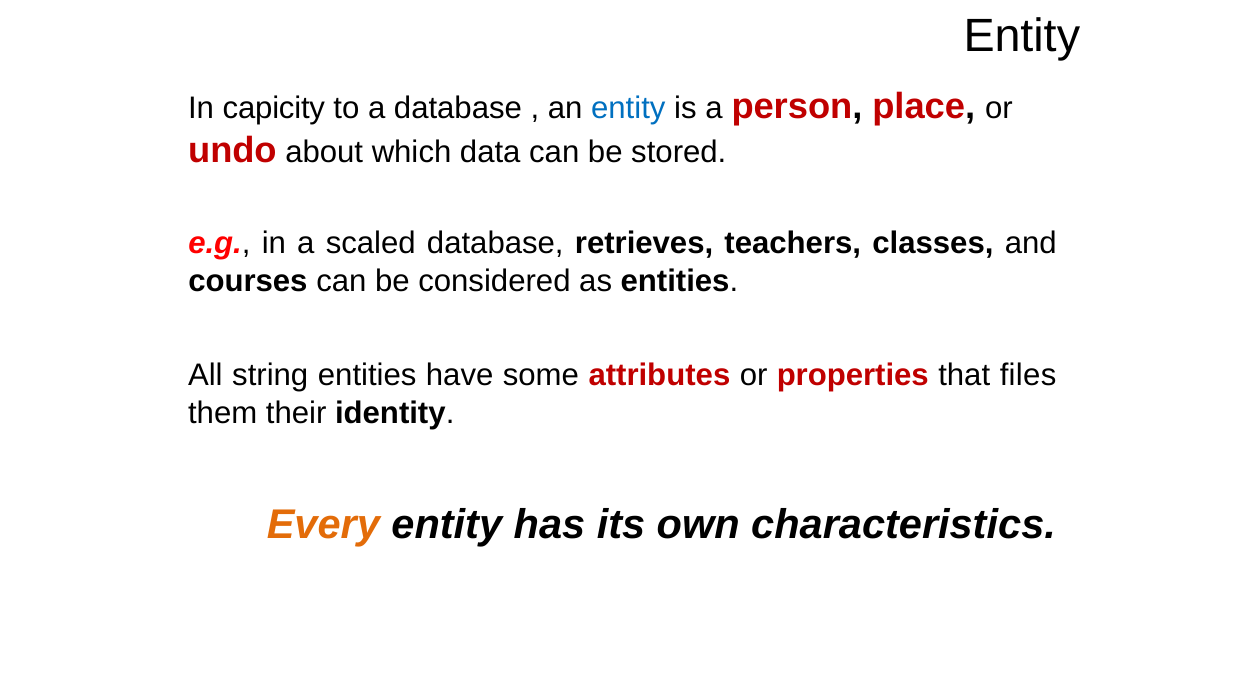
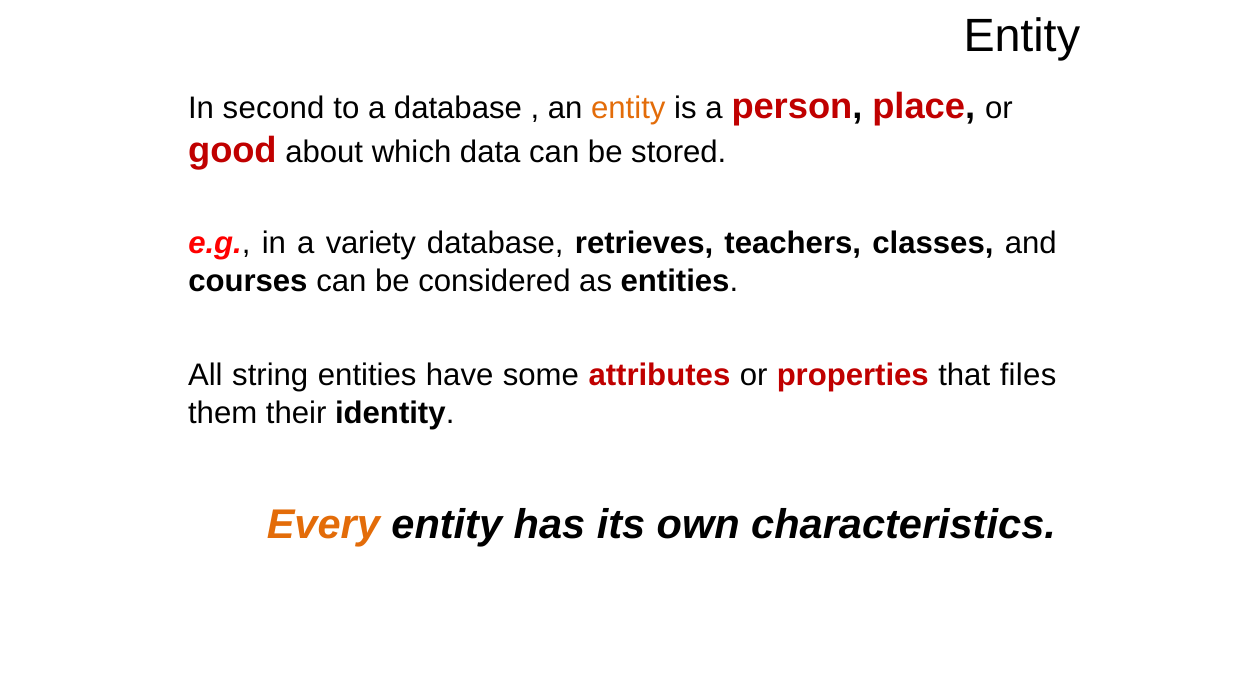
capicity: capicity -> second (274, 108)
entity colour: blue -> orange (628, 108)
undo: undo -> good (232, 150)
scaled: scaled -> variety (371, 244)
